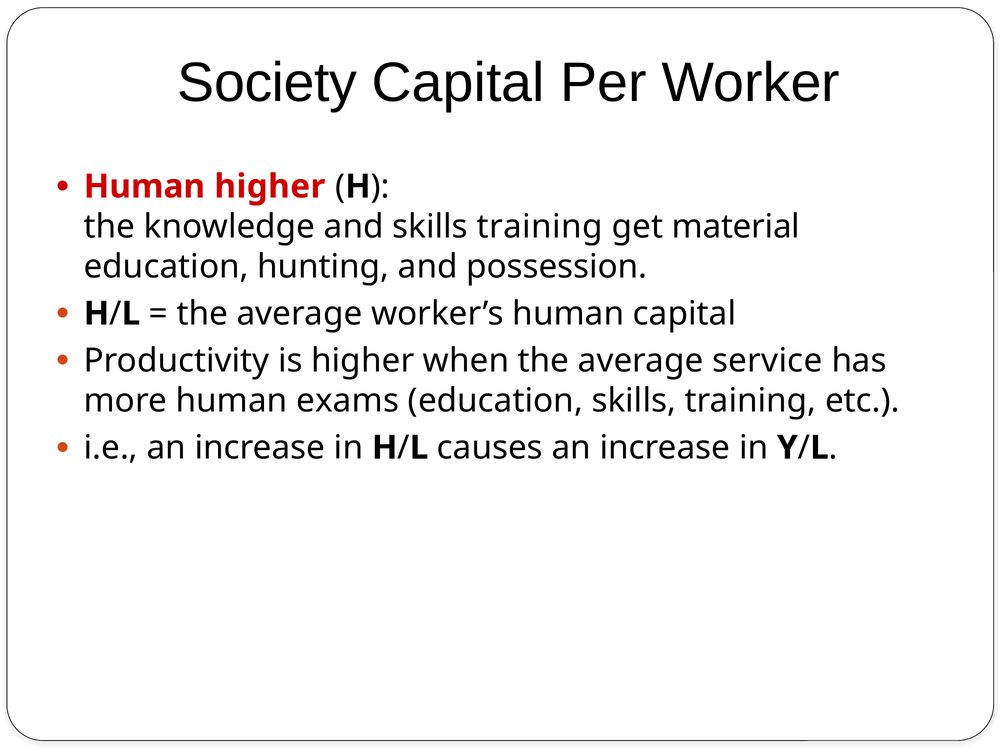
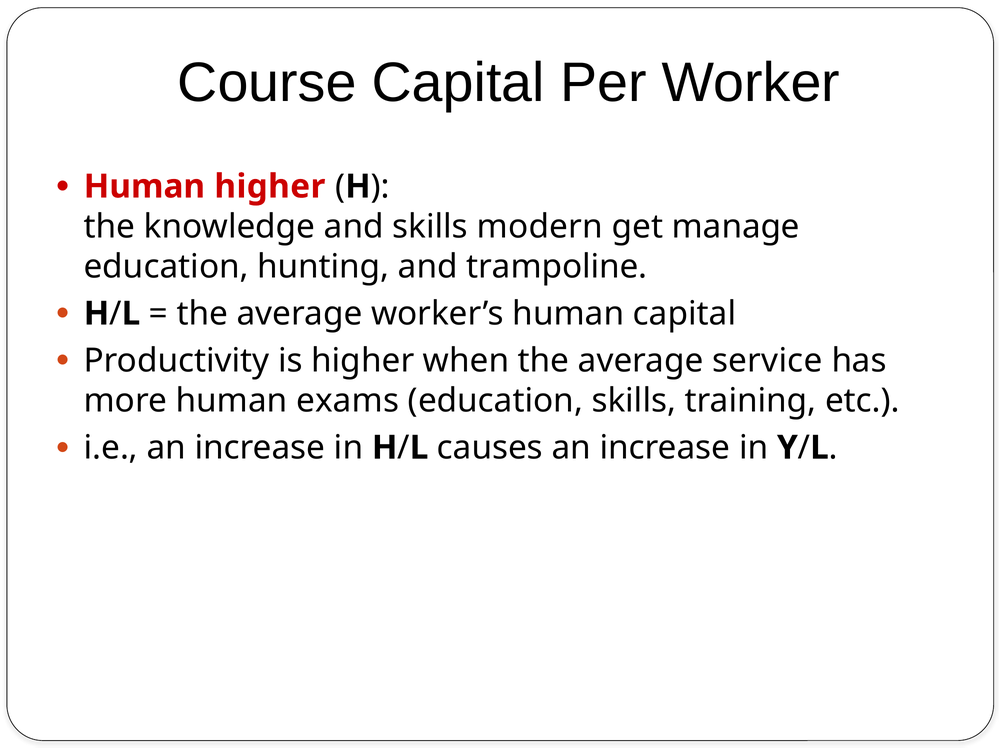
Society: Society -> Course (267, 83)
and skills training: training -> modern (540, 226)
material: material -> manage (736, 226)
possession: possession -> trampoline (557, 267)
